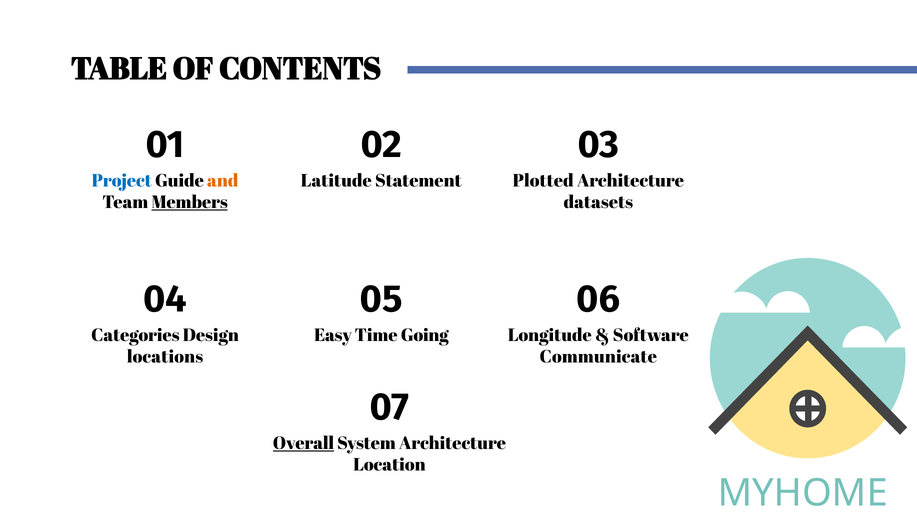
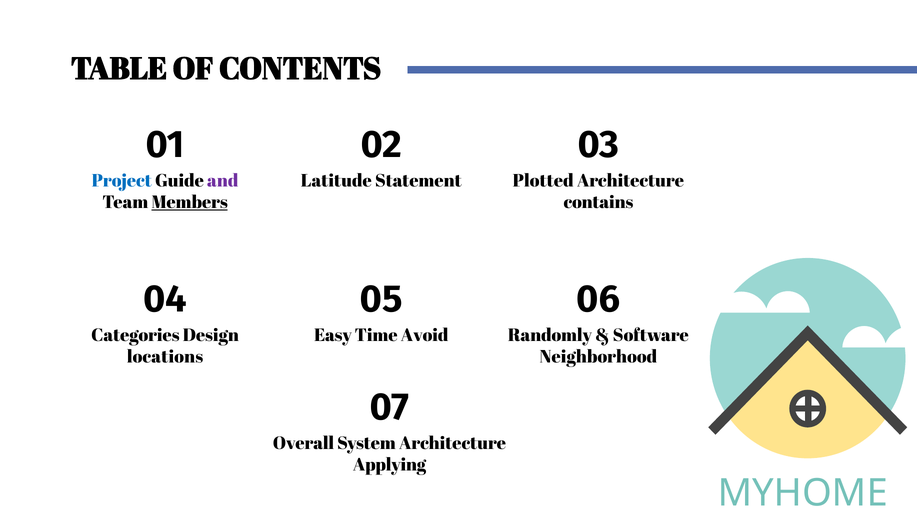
and colour: orange -> purple (223, 181)
datasets: datasets -> contains (598, 202)
Going: Going -> Avoid (425, 335)
Longitude: Longitude -> Randomly (550, 335)
Communicate: Communicate -> Neighborhood (598, 357)
Overall underline: present -> none (303, 443)
Location: Location -> Applying (390, 465)
